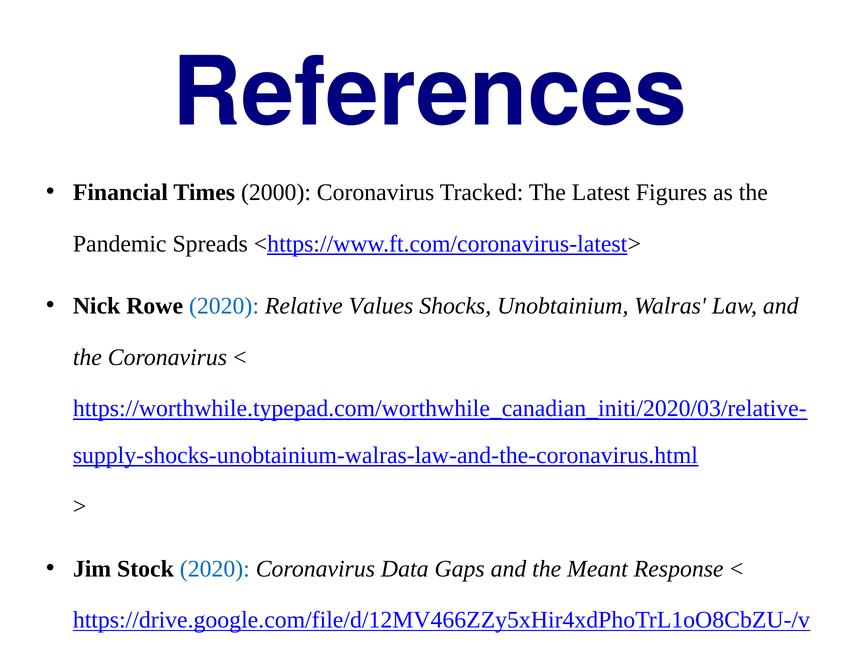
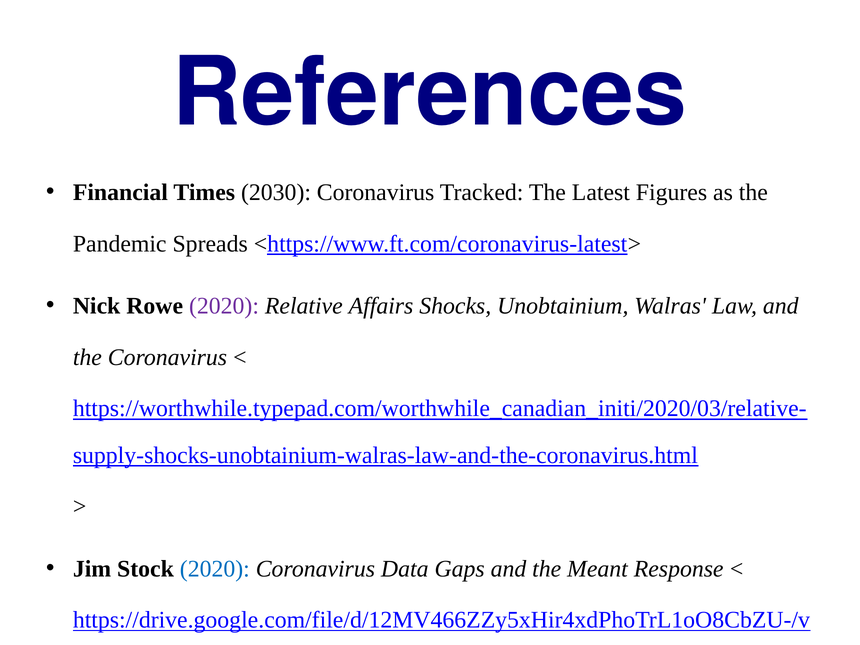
2000: 2000 -> 2030 (276, 192)
2020 colour: blue -> purple (224, 306)
Values: Values -> Affairs (381, 306)
